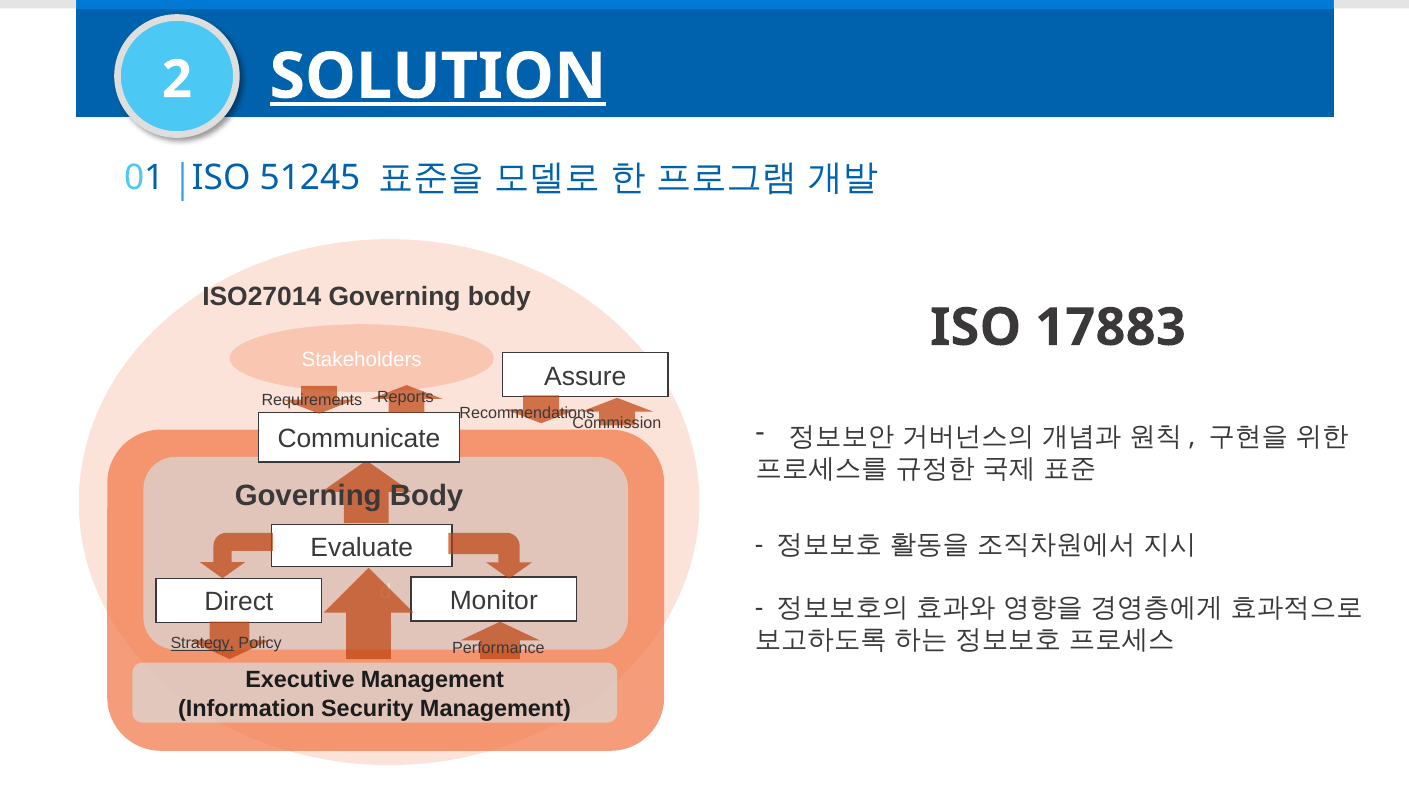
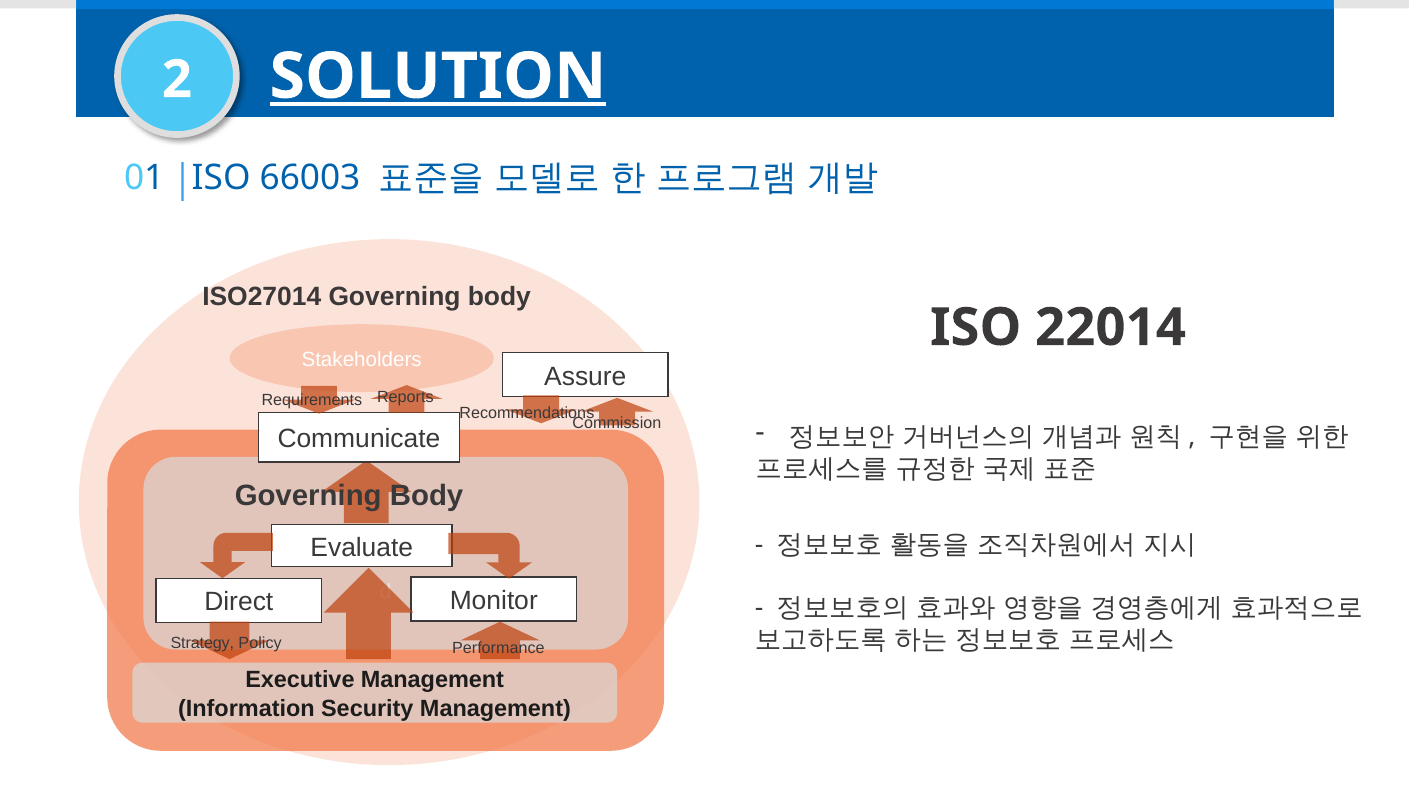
51245: 51245 -> 66003 (310, 178)
17883: 17883 -> 22014 (1111, 327)
Strategy underline: present -> none (202, 643)
